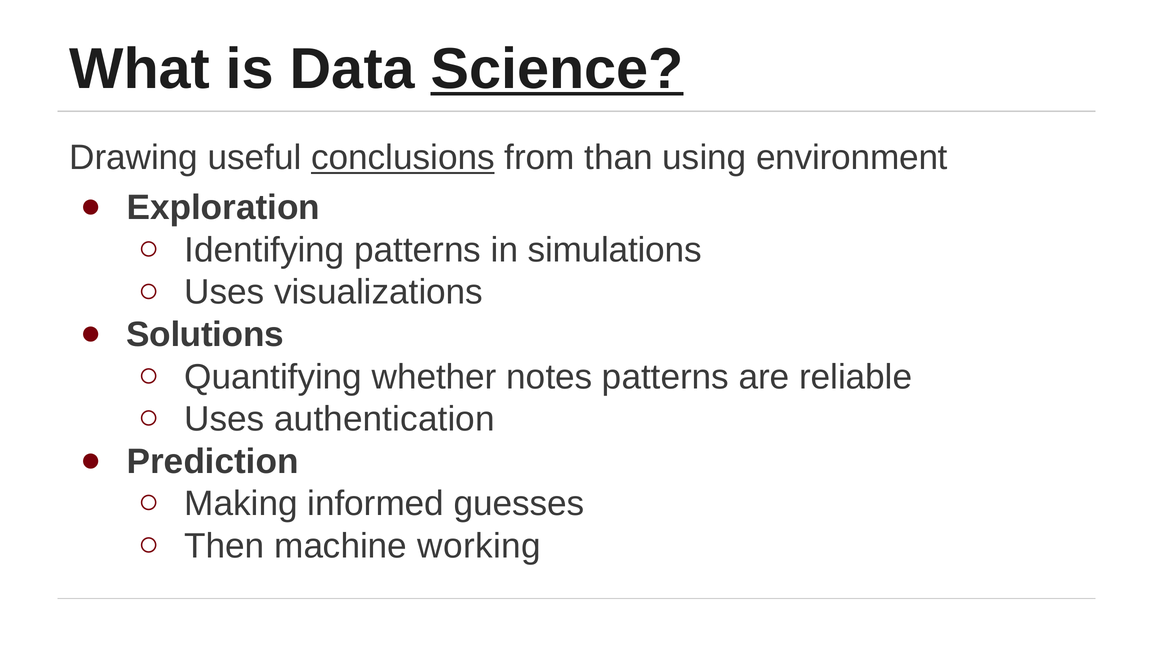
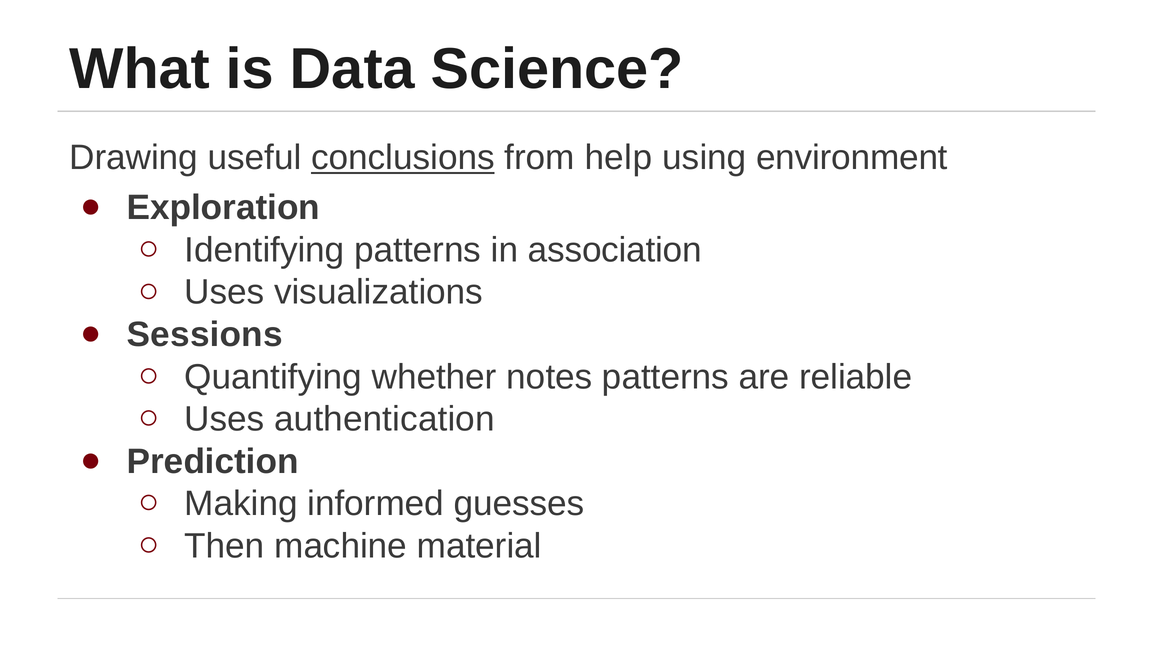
Science underline: present -> none (557, 69)
than: than -> help (618, 158)
simulations: simulations -> association (615, 250)
Solutions: Solutions -> Sessions (205, 334)
working: working -> material (479, 546)
